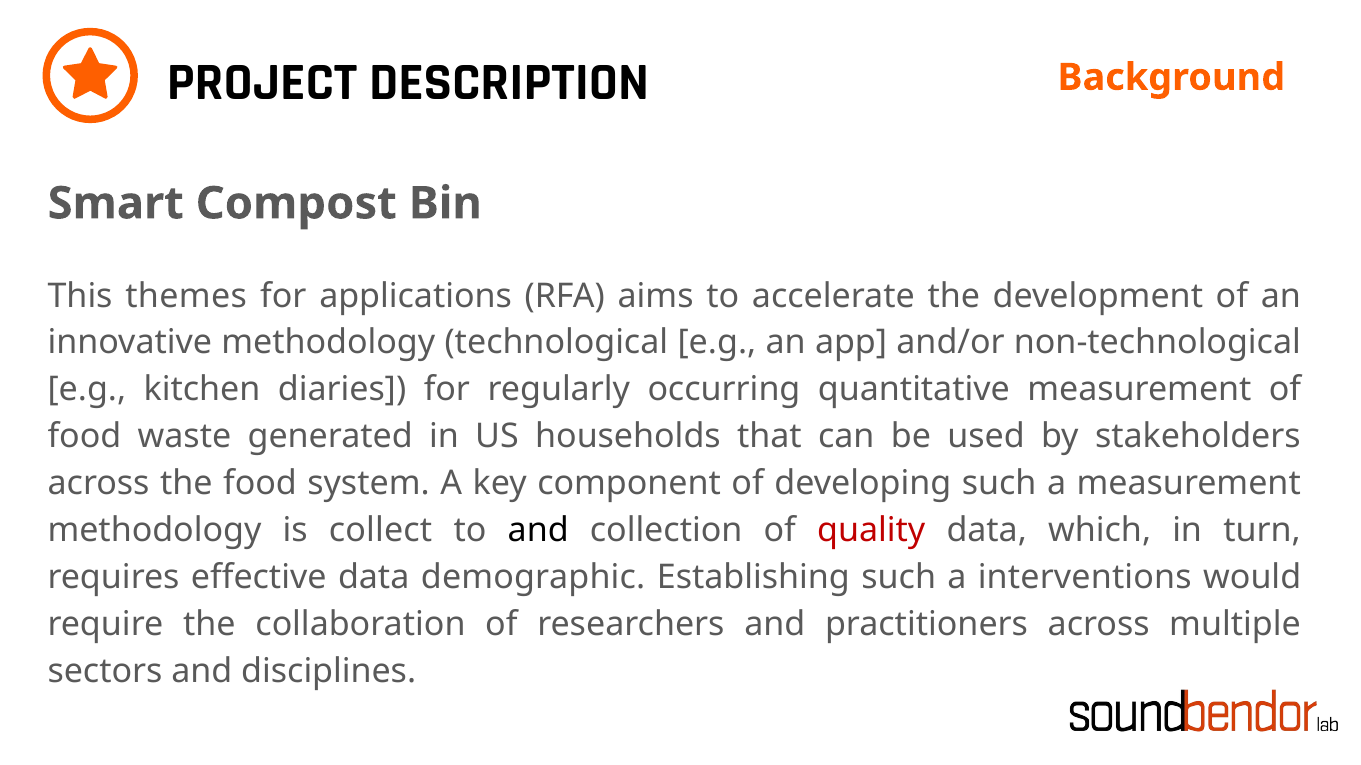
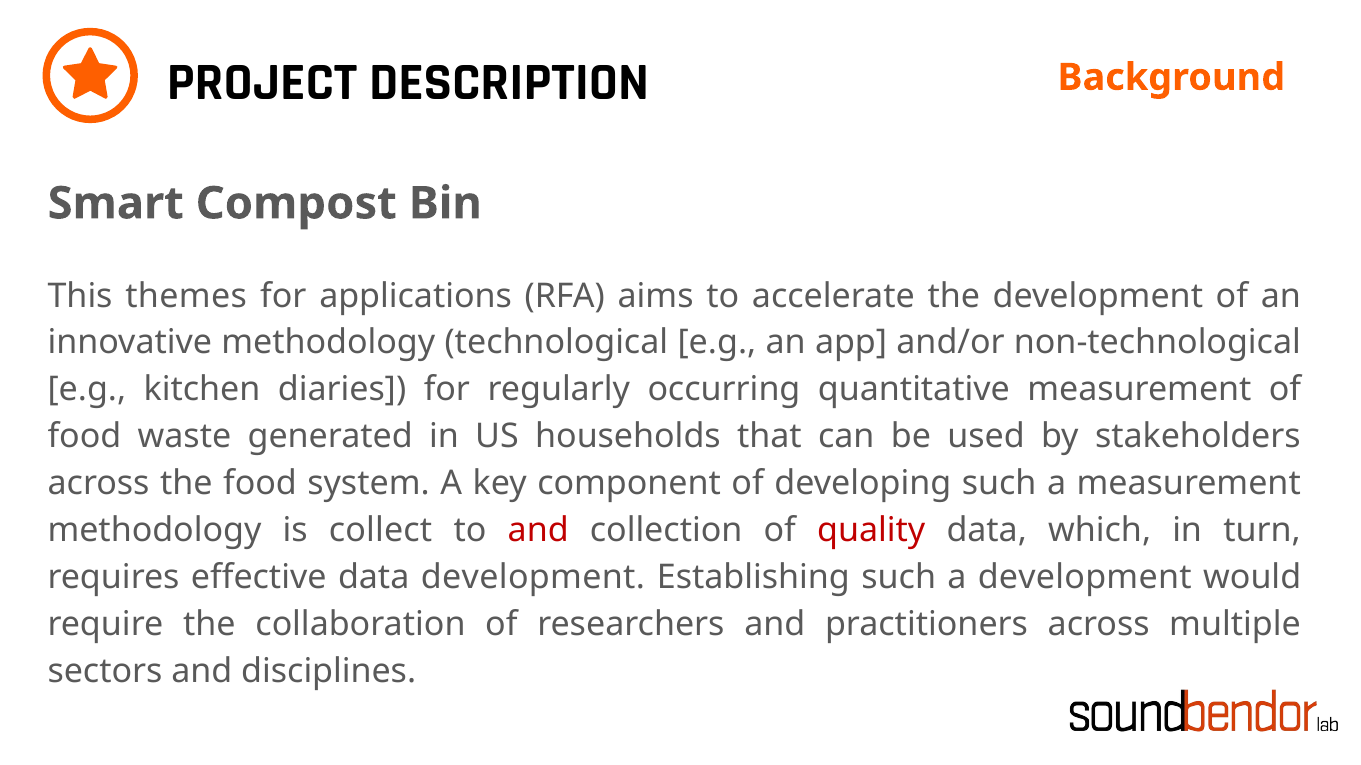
and colour: black -> red (538, 531)
data demographic: demographic -> development (533, 578)
a interventions: interventions -> development (1085, 578)
